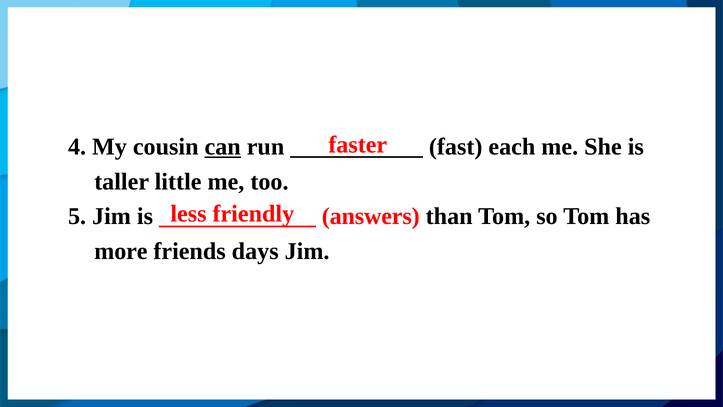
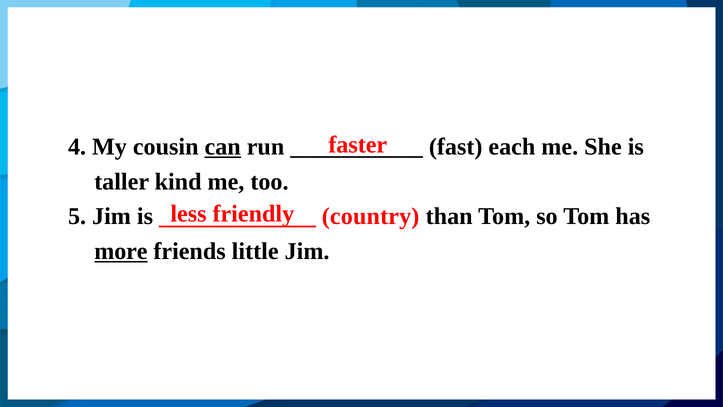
little: little -> kind (178, 182)
answers: answers -> country (371, 216)
more underline: none -> present (121, 251)
days: days -> little (255, 251)
